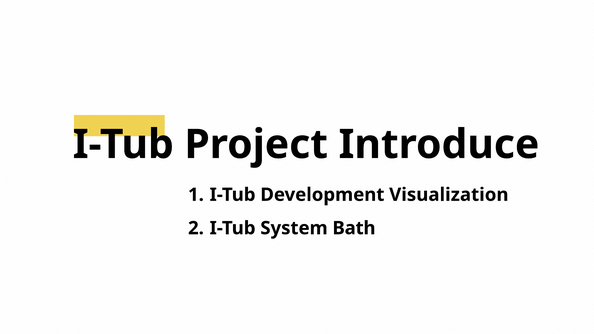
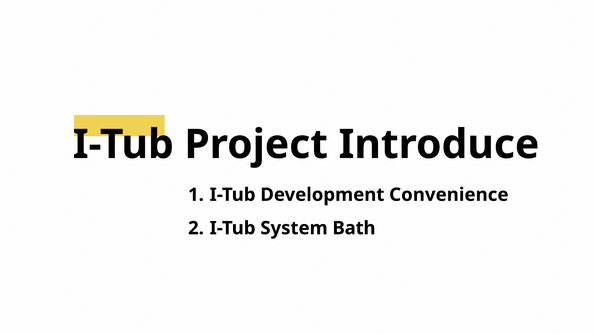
Visualization: Visualization -> Convenience (449, 195)
